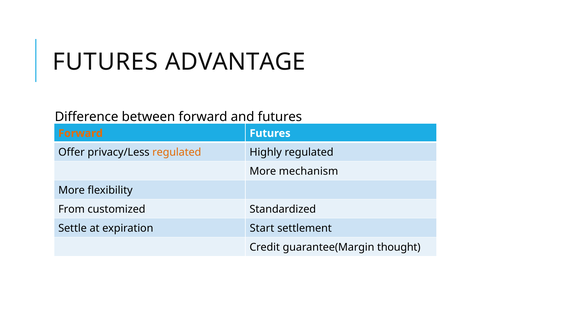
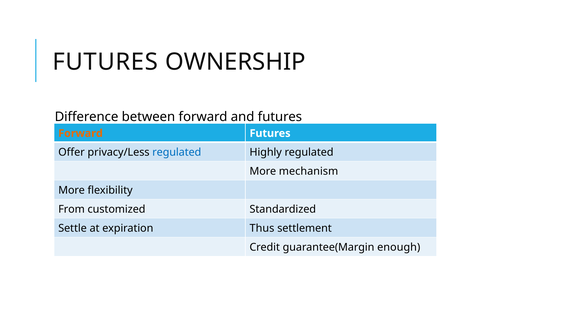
ADVANTAGE: ADVANTAGE -> OWNERSHIP (235, 62)
regulated colour: orange -> blue (177, 152)
Start: Start -> Thus (262, 228)
thought: thought -> enough (399, 247)
